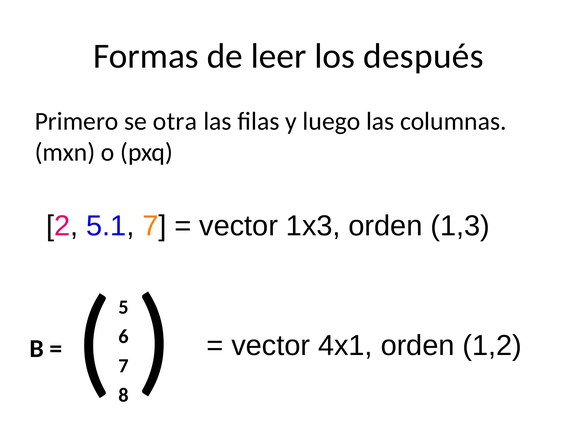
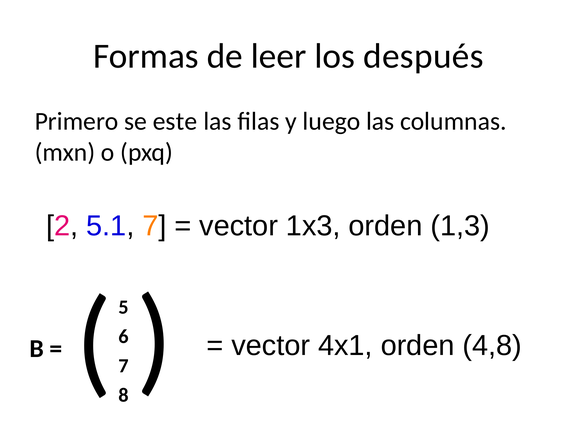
otra: otra -> este (175, 121)
1,2: 1,2 -> 4,8 (492, 345)
